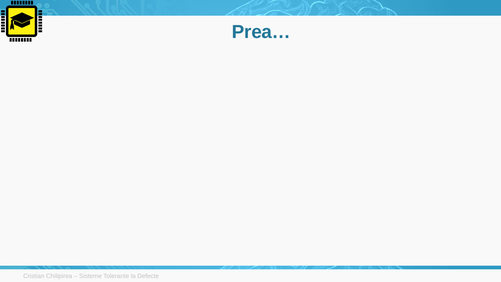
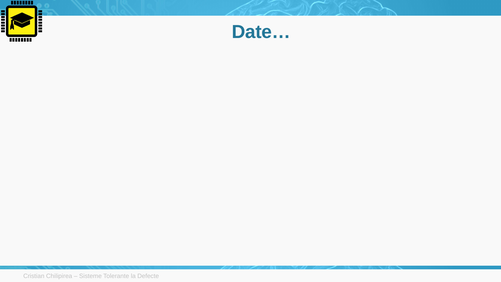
Prea…: Prea… -> Date… (261, 32)
